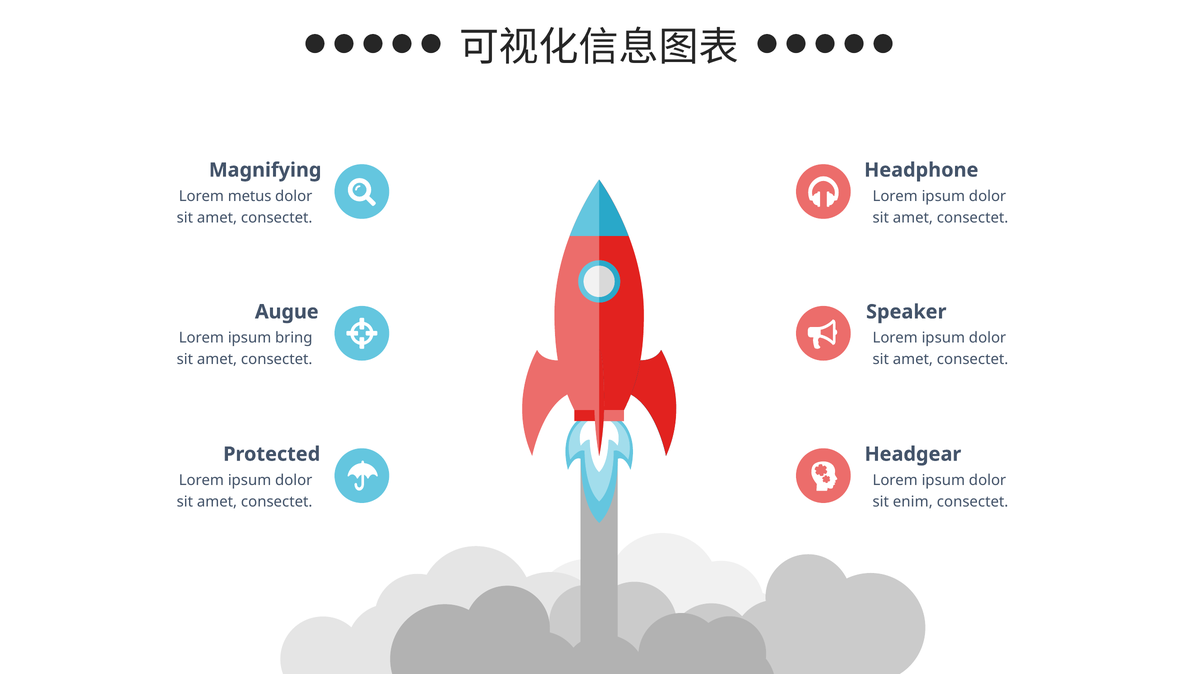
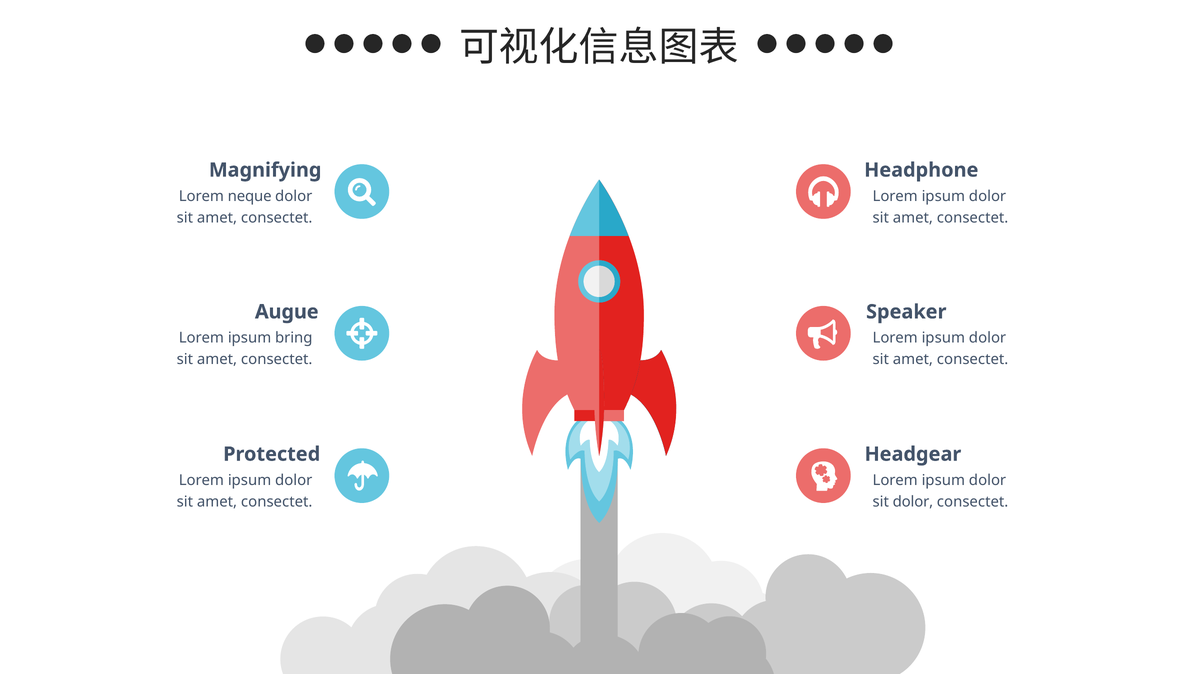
metus: metus -> neque (250, 196)
sit enim: enim -> dolor (913, 502)
